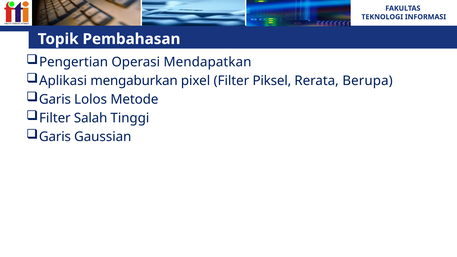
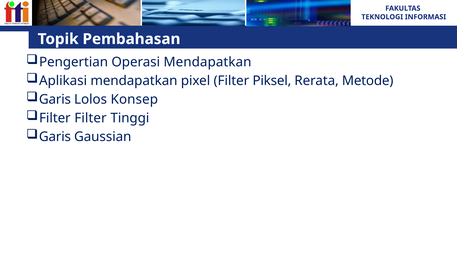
Aplikasi mengaburkan: mengaburkan -> mendapatkan (134, 81)
Berupa: Berupa -> Metode (368, 81)
Metode: Metode -> Konsep (134, 99)
Filter Salah: Salah -> Filter (90, 118)
